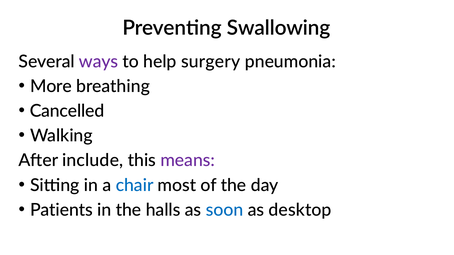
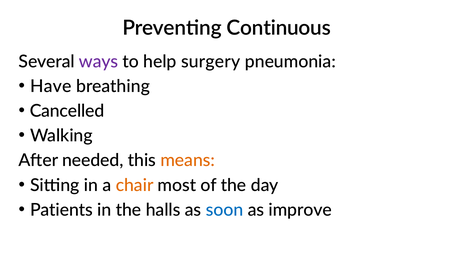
Swallowing: Swallowing -> Continuous (279, 28)
More: More -> Have (51, 87)
include: include -> needed (93, 161)
means colour: purple -> orange (188, 161)
chair colour: blue -> orange (135, 185)
desktop: desktop -> improve (300, 210)
